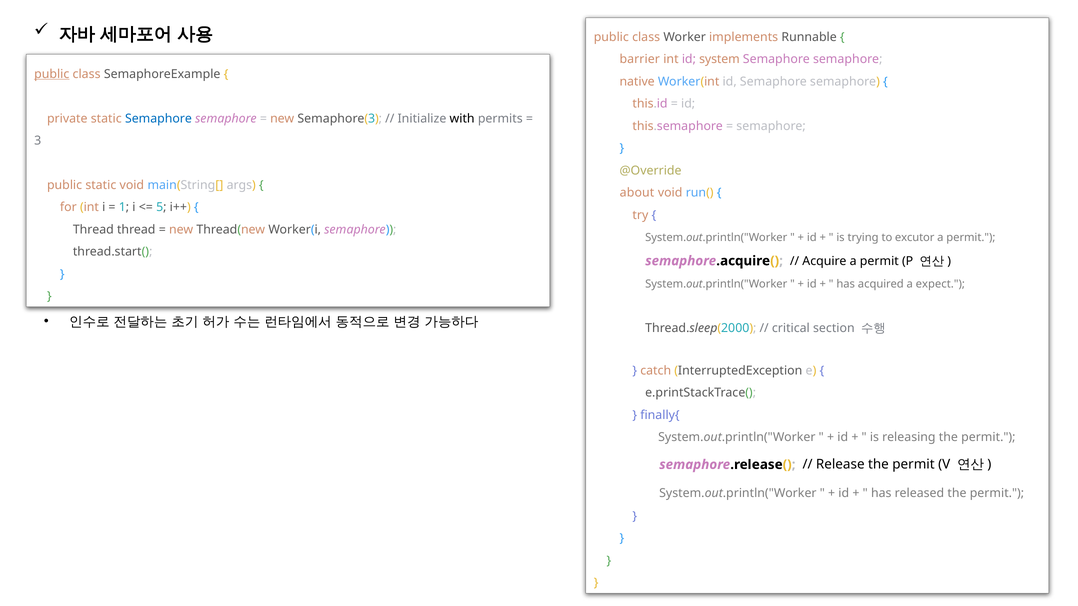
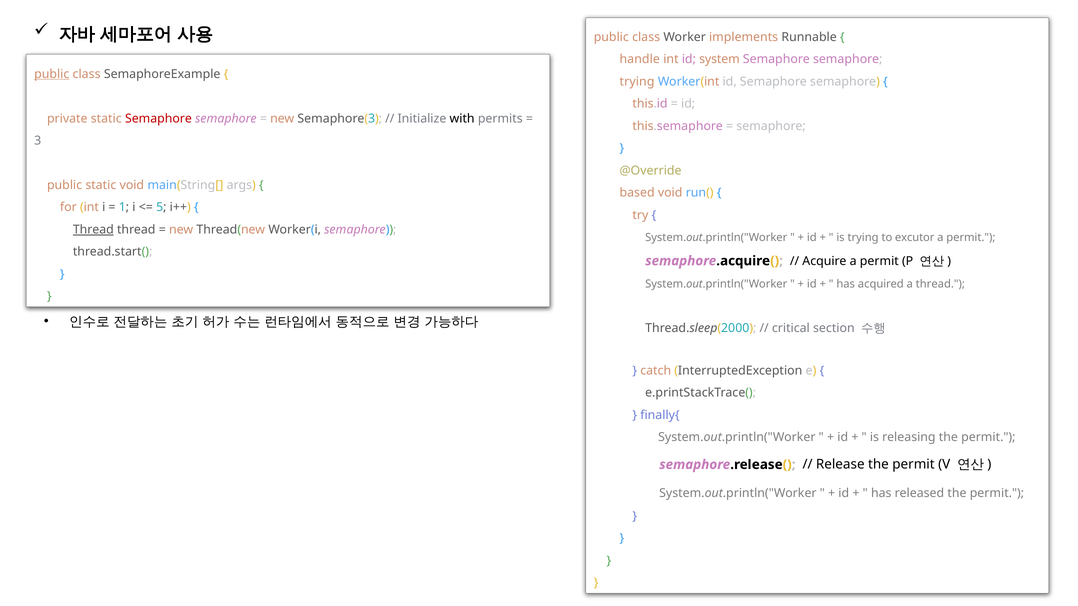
barrier: barrier -> handle (640, 59)
native: native -> trying (637, 82)
Semaphore colour: blue -> red (158, 119)
about: about -> based (637, 193)
Thread underline: none -> present (93, 230)
a expect: expect -> thread (940, 284)
